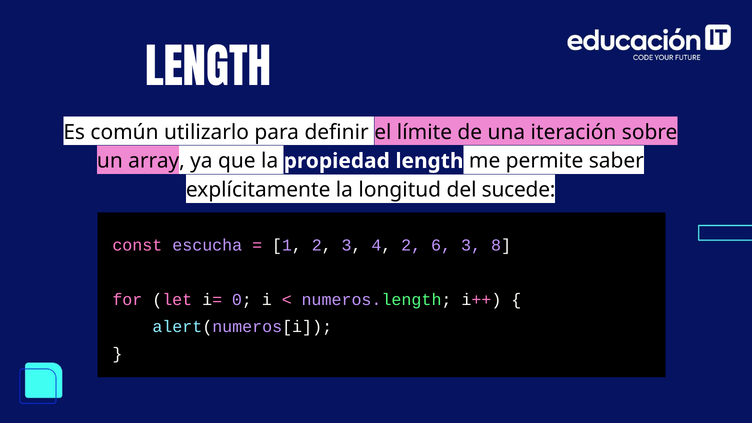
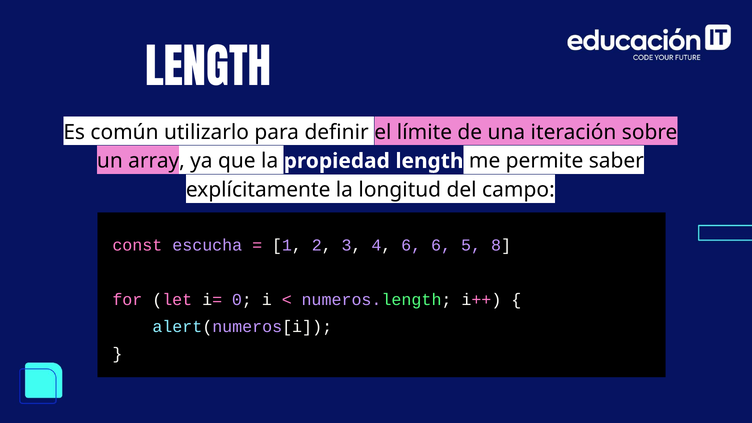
sucede: sucede -> campo (518, 190)
4 2: 2 -> 6 (411, 245)
6 3: 3 -> 5 (471, 245)
